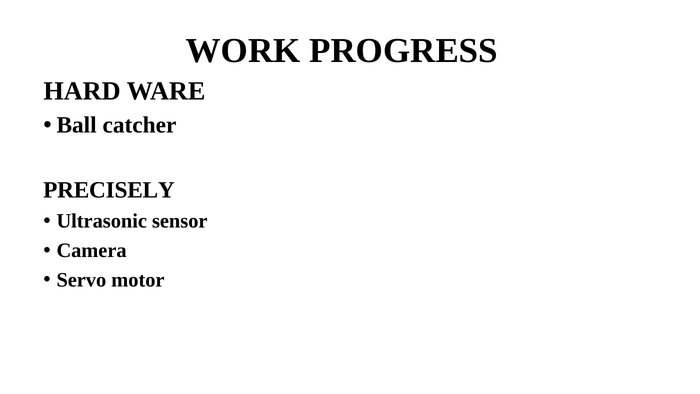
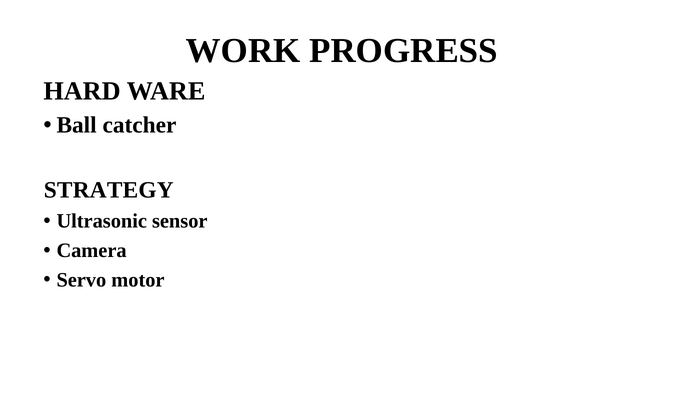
PRECISELY: PRECISELY -> STRATEGY (109, 190)
